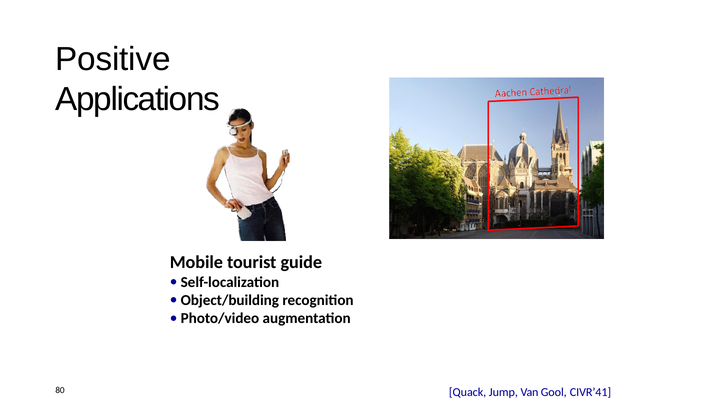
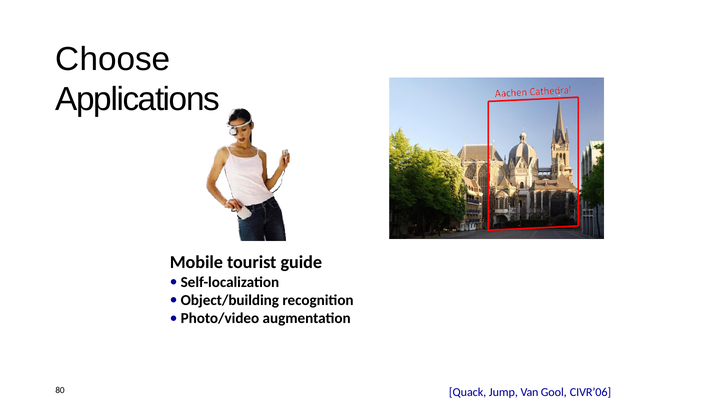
Positive: Positive -> Choose (113, 59)
CIVR’41: CIVR’41 -> CIVR’06 (590, 392)
